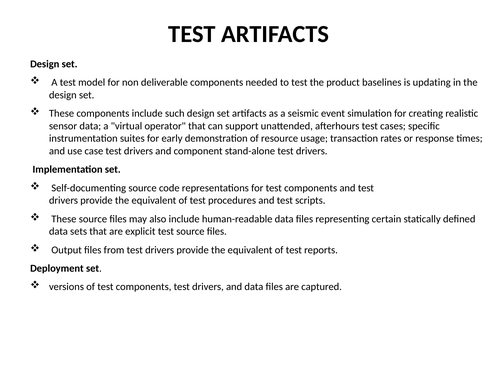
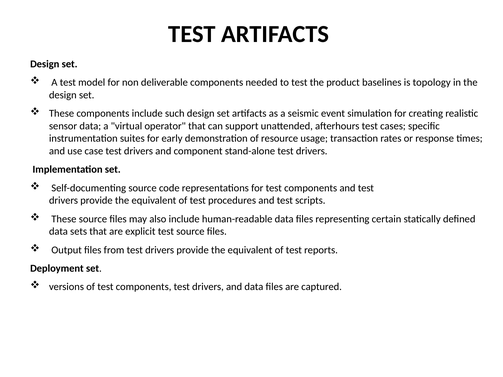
updating: updating -> topology (432, 82)
